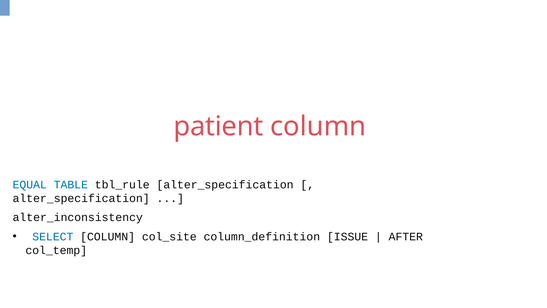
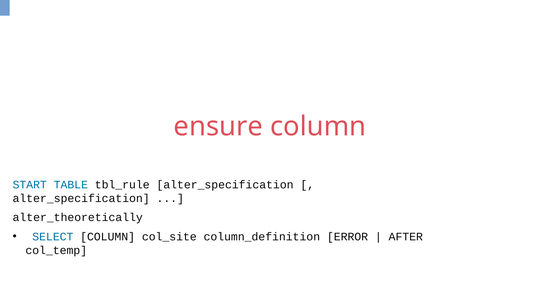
patient: patient -> ensure (218, 126)
EQUAL: EQUAL -> START (30, 184)
alter_inconsistency: alter_inconsistency -> alter_theoretically (78, 217)
ISSUE: ISSUE -> ERROR (348, 236)
